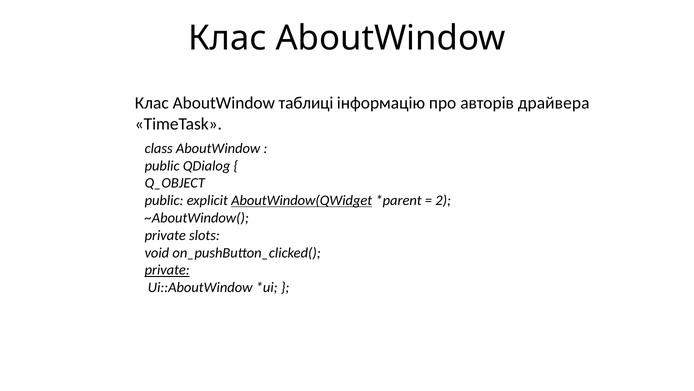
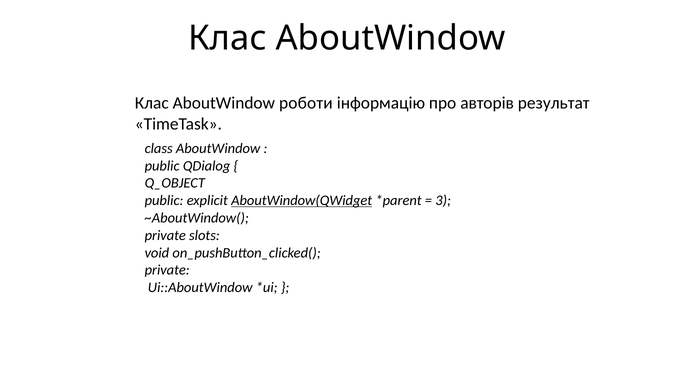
таблиці: таблиці -> роботи (306, 103)
драйвера: драйвера -> результат (554, 103)
2: 2 -> 3 (443, 200)
private underline: present -> none (167, 270)
